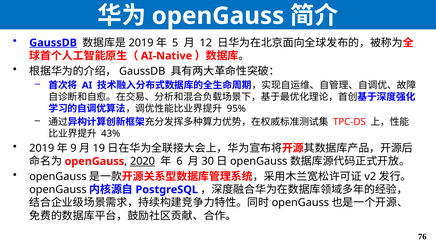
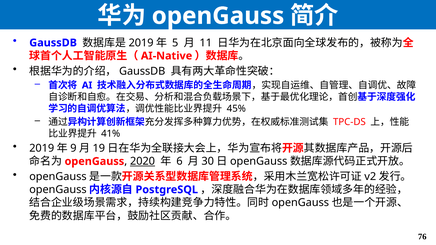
GaussDB underline: present -> none (53, 43)
12: 12 -> 11 (206, 43)
95%: 95% -> 45% (236, 109)
43%: 43% -> 41% (111, 134)
